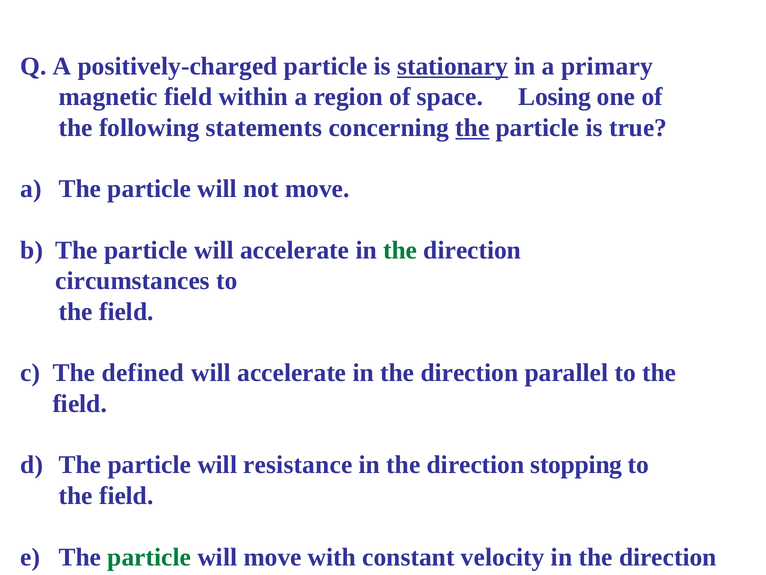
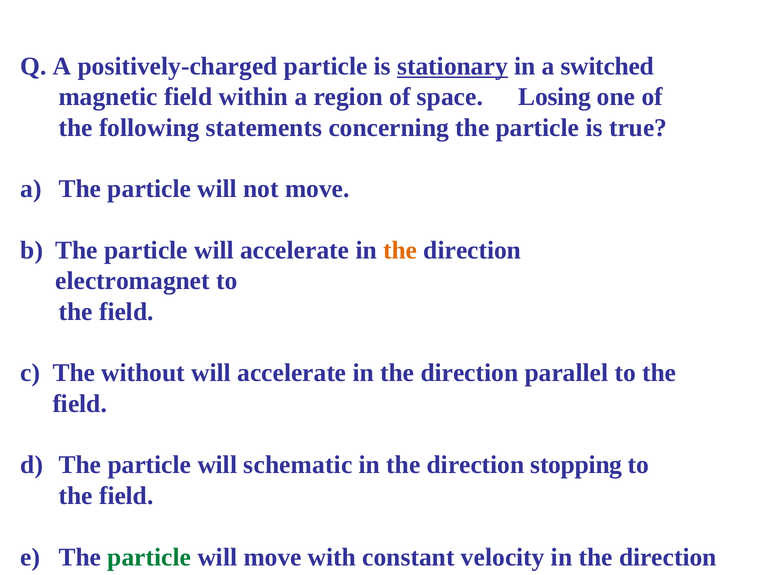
primary: primary -> switched (607, 66)
the underline: present -> none (472, 127)
the colour: green -> orange (400, 250)
circumstances: circumstances -> electromagnet (133, 281)
defined: defined -> without (143, 373)
resistance: resistance -> schematic (298, 465)
